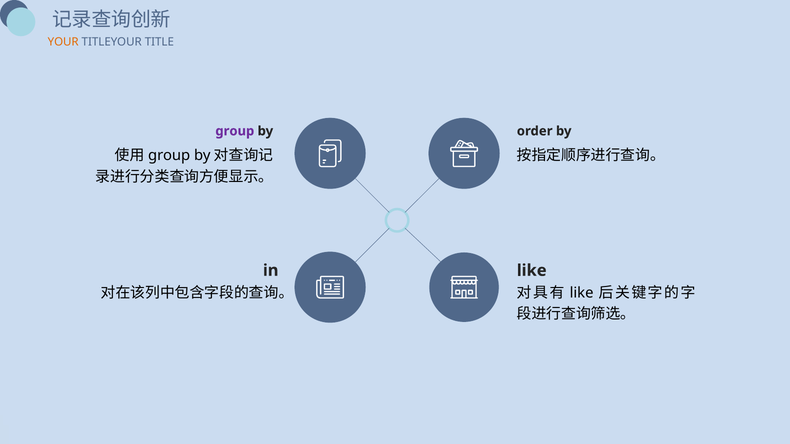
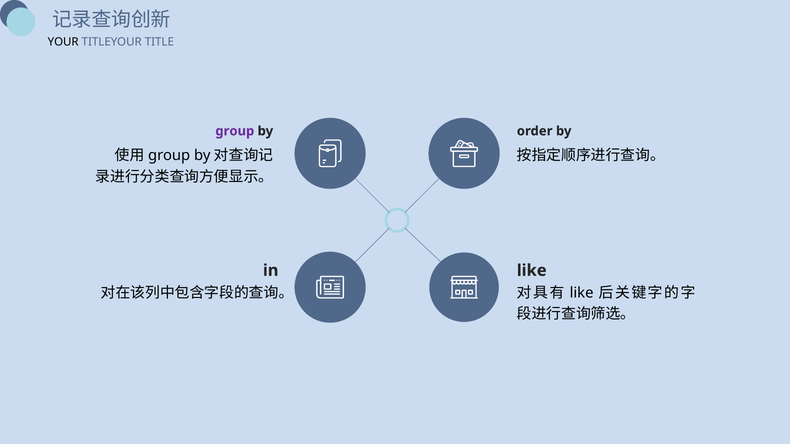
YOUR colour: orange -> black (63, 42)
